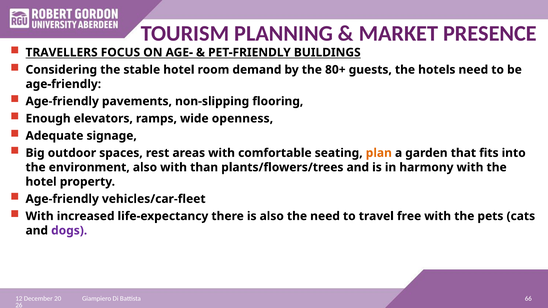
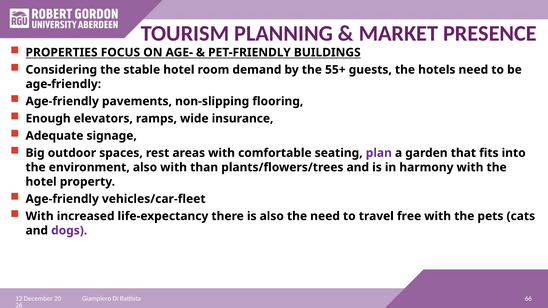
TRAVELLERS: TRAVELLERS -> PROPERTIES (62, 53)
80+: 80+ -> 55+ (335, 70)
openness: openness -> insurance (243, 119)
plan colour: orange -> purple (379, 153)
